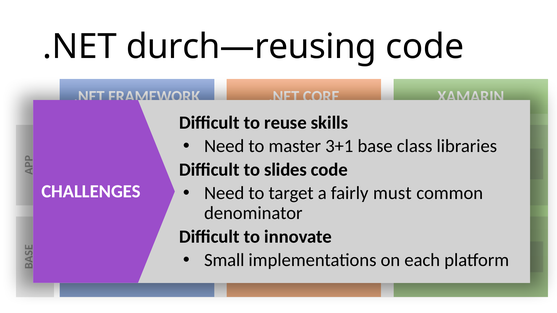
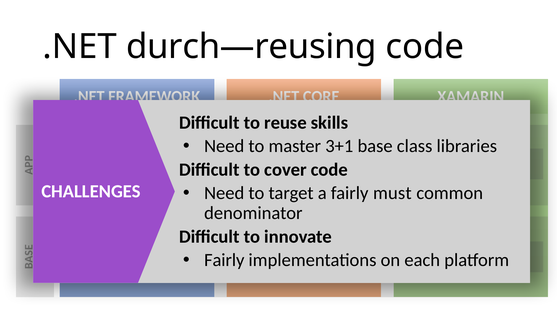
slides: slides -> cover (285, 170)
Small: Small -> Fairly (224, 260)
